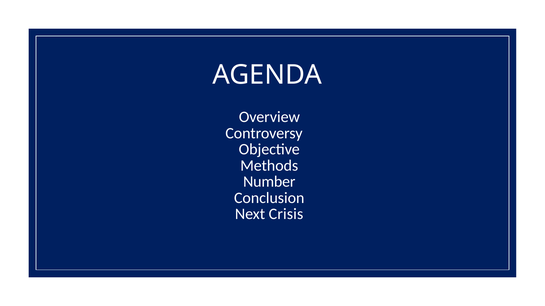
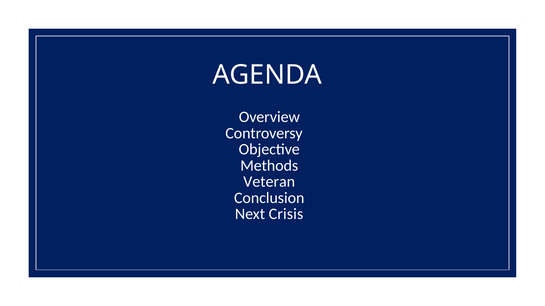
Number: Number -> Veteran (269, 182)
